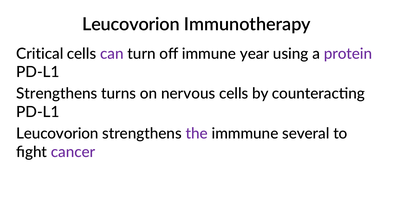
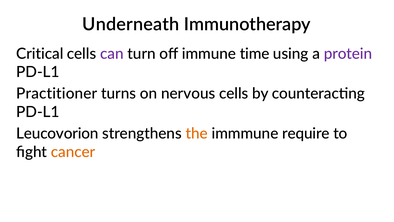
Leucovorion: Leucovorion -> Underneath (131, 24)
year: year -> time (255, 54)
Strengthens: Strengthens -> Practitioner (57, 93)
the colour: purple -> orange (197, 133)
several: several -> require (306, 133)
cancer colour: purple -> orange (73, 152)
